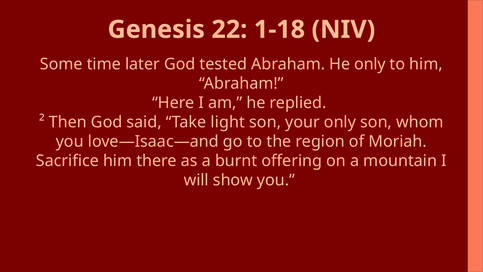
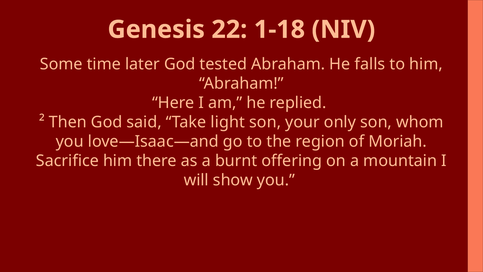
He only: only -> falls (370, 64)
